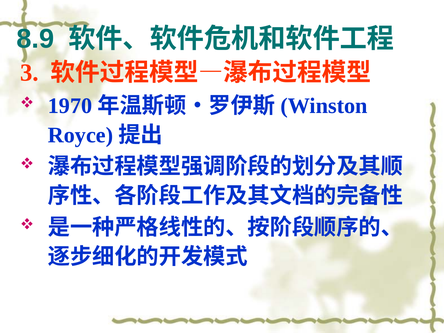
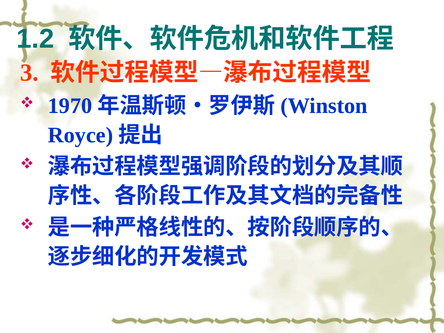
8.9: 8.9 -> 1.2 (35, 39)
